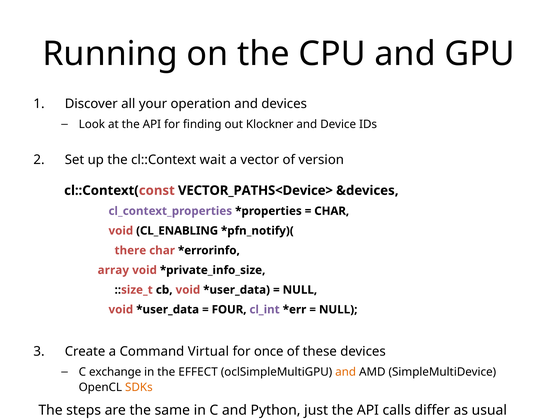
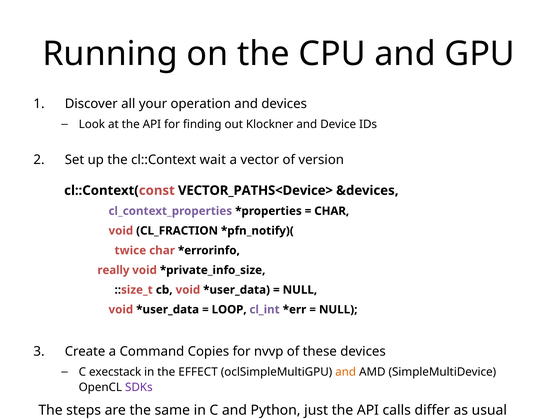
CL_ENABLING: CL_ENABLING -> CL_FRACTION (177, 230)
there: there -> twice (130, 250)
array: array -> really (113, 270)
FOUR: FOUR -> LOOP (229, 309)
Virtual: Virtual -> Copies (208, 351)
once: once -> nvvp (269, 351)
exchange: exchange -> execstack (115, 372)
SDKs colour: orange -> purple (139, 387)
